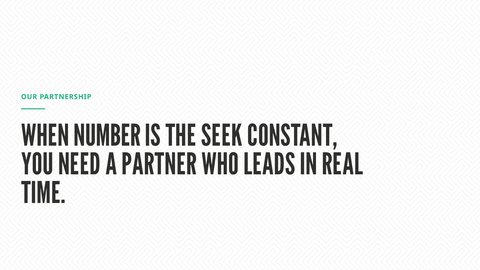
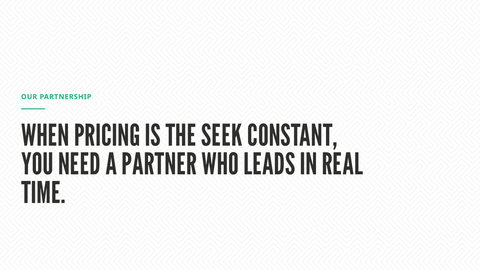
NUMBER: NUMBER -> PRICING (107, 136)
